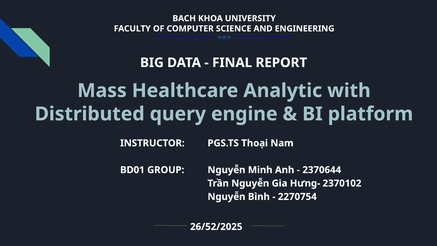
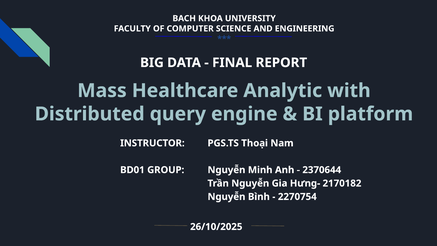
2370102: 2370102 -> 2170182 (342, 183)
26/52/2025: 26/52/2025 -> 26/10/2025 (216, 227)
